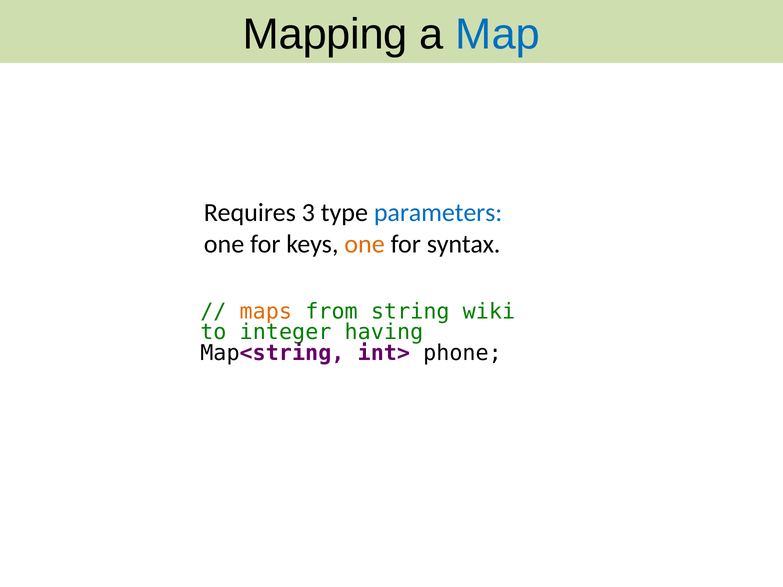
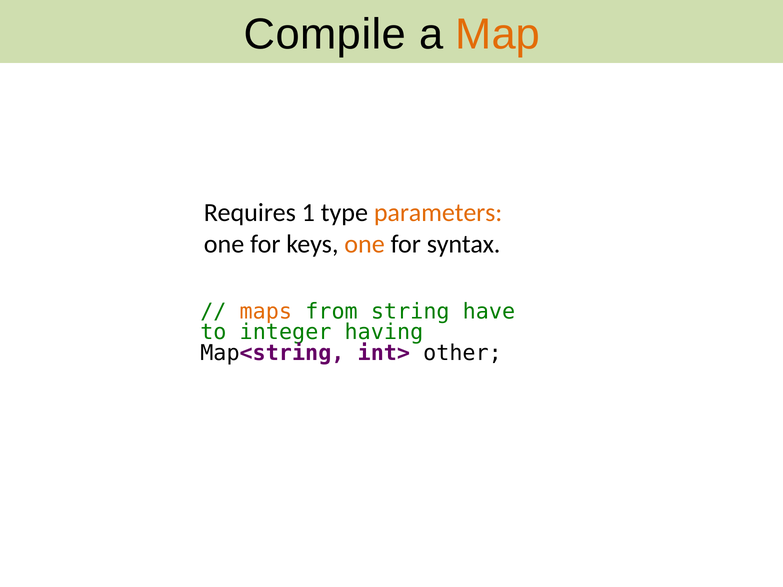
Mapping: Mapping -> Compile (325, 34)
Map colour: blue -> orange (498, 34)
3: 3 -> 1 (308, 213)
parameters colour: blue -> orange (438, 213)
wiki: wiki -> have (489, 311)
phone: phone -> other (462, 353)
